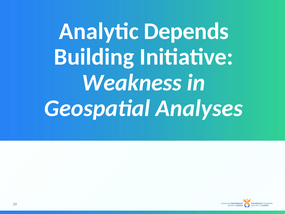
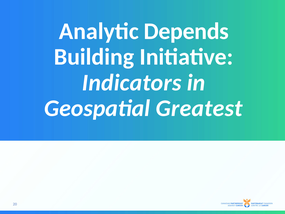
Weakness: Weakness -> Indicators (132, 83)
Analyses: Analyses -> Greatest (199, 108)
